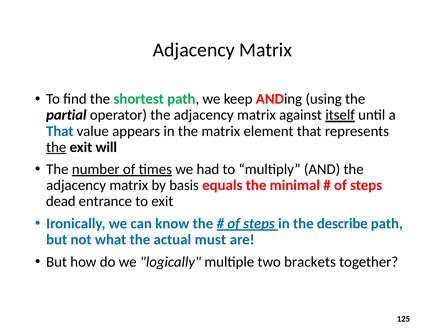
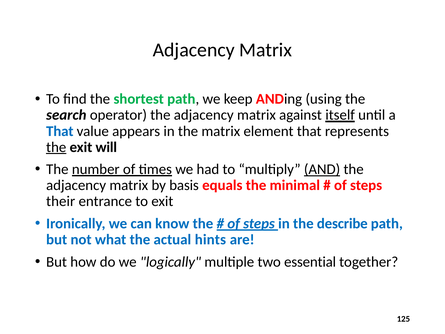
partial: partial -> search (66, 115)
AND underline: none -> present (322, 169)
dead: dead -> their (61, 201)
must: must -> hints (210, 239)
brackets: brackets -> essential (310, 262)
